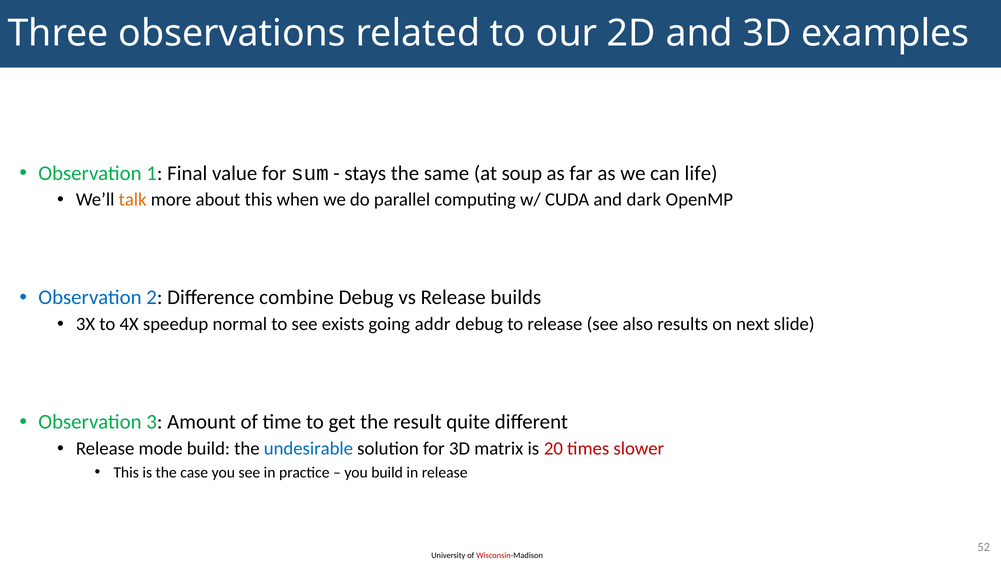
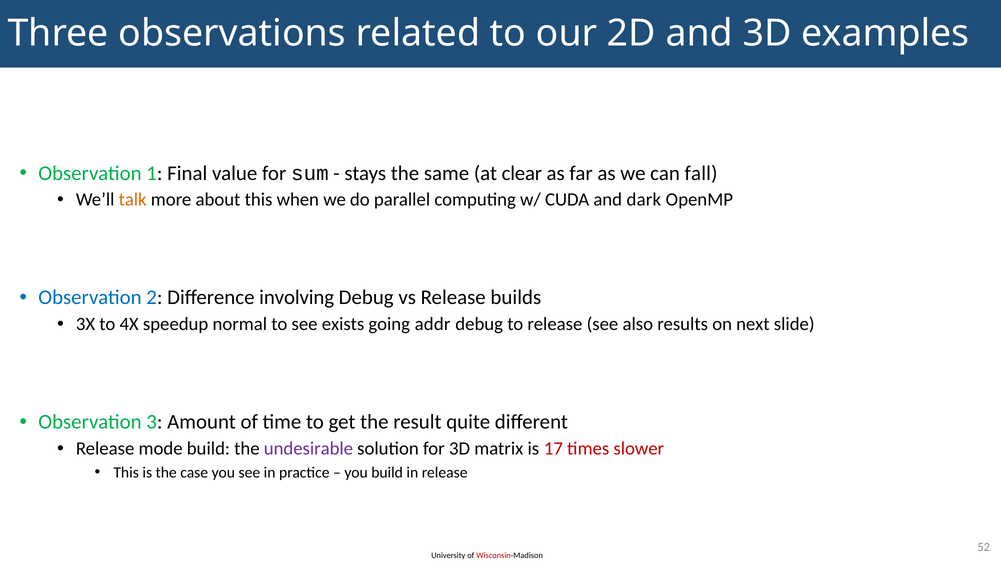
soup: soup -> clear (522, 173)
life: life -> fall (701, 173)
combine: combine -> involving (297, 298)
undesirable colour: blue -> purple (308, 449)
20: 20 -> 17 (553, 449)
